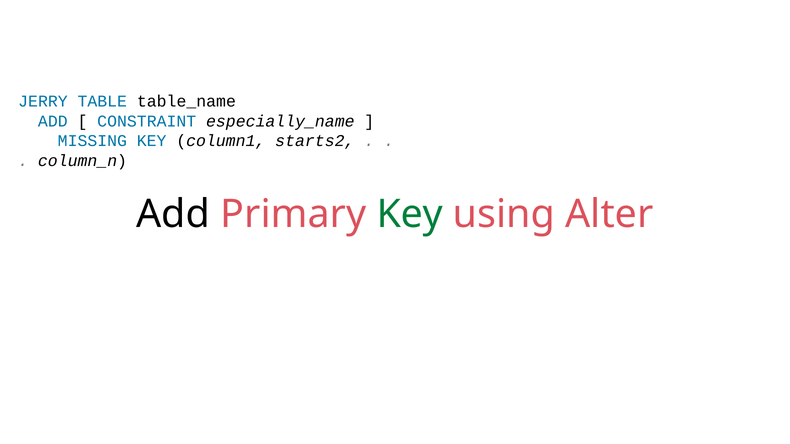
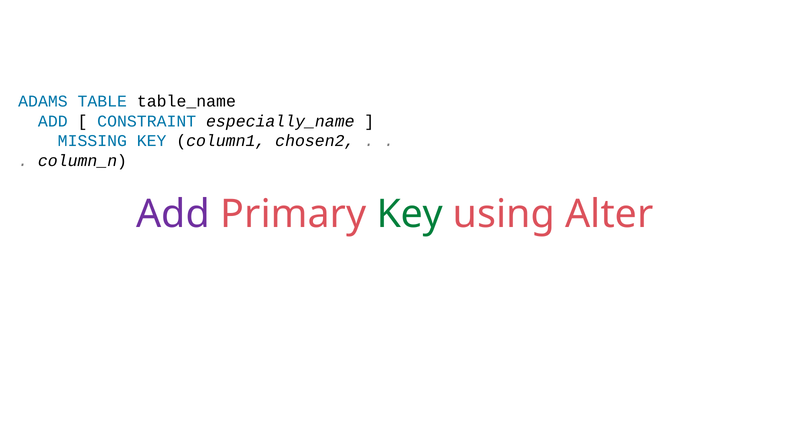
JERRY: JERRY -> ADAMS (43, 102)
starts2: starts2 -> chosen2 (315, 141)
Add colour: black -> purple (173, 214)
